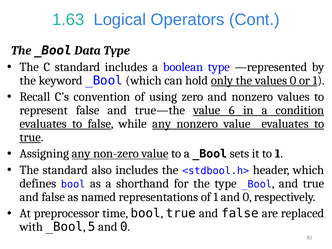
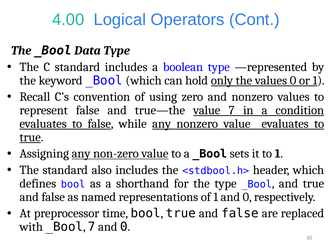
1.63: 1.63 -> 4.00 (68, 20)
value 6: 6 -> 7 (232, 110)
_Bool 5: 5 -> 7 (92, 227)
